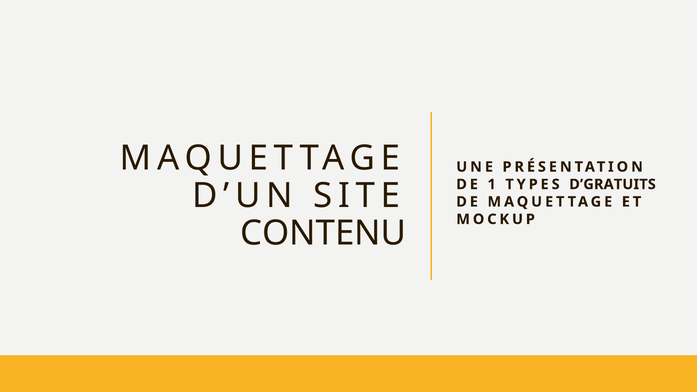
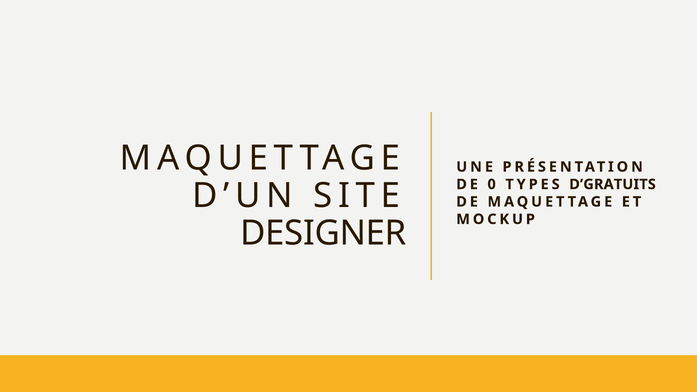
1: 1 -> 0 (492, 184)
CONTENU: CONTENU -> DESIGNER (323, 233)
